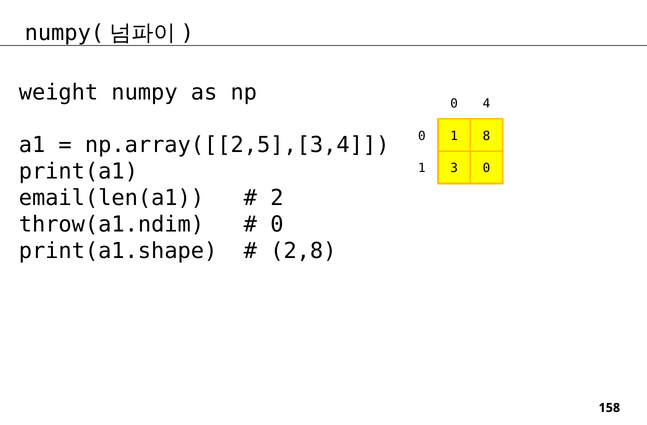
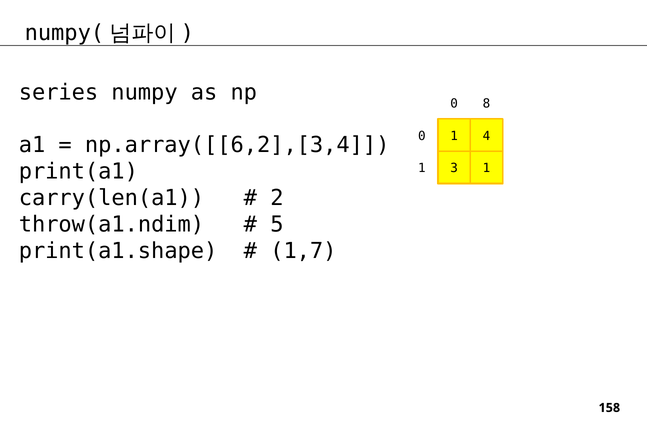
weight: weight -> series (59, 92)
4: 4 -> 8 (486, 104)
8: 8 -> 4 (486, 136)
np.array([[2,5],[3,4: np.array([[2,5],[3,4 -> np.array([[6,2],[3,4 (237, 145)
3 0: 0 -> 1 (486, 168)
email(len(a1: email(len(a1 -> carry(len(a1 (111, 198)
0: 0 -> 5 (277, 225)
2,8: 2,8 -> 1,7 (303, 251)
